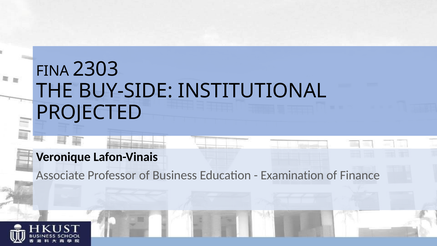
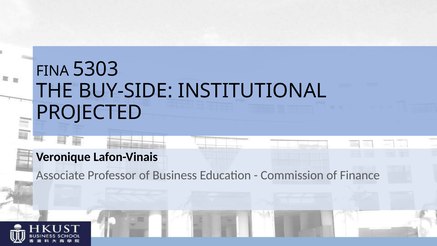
2303: 2303 -> 5303 (96, 69)
Examination: Examination -> Commission (292, 175)
